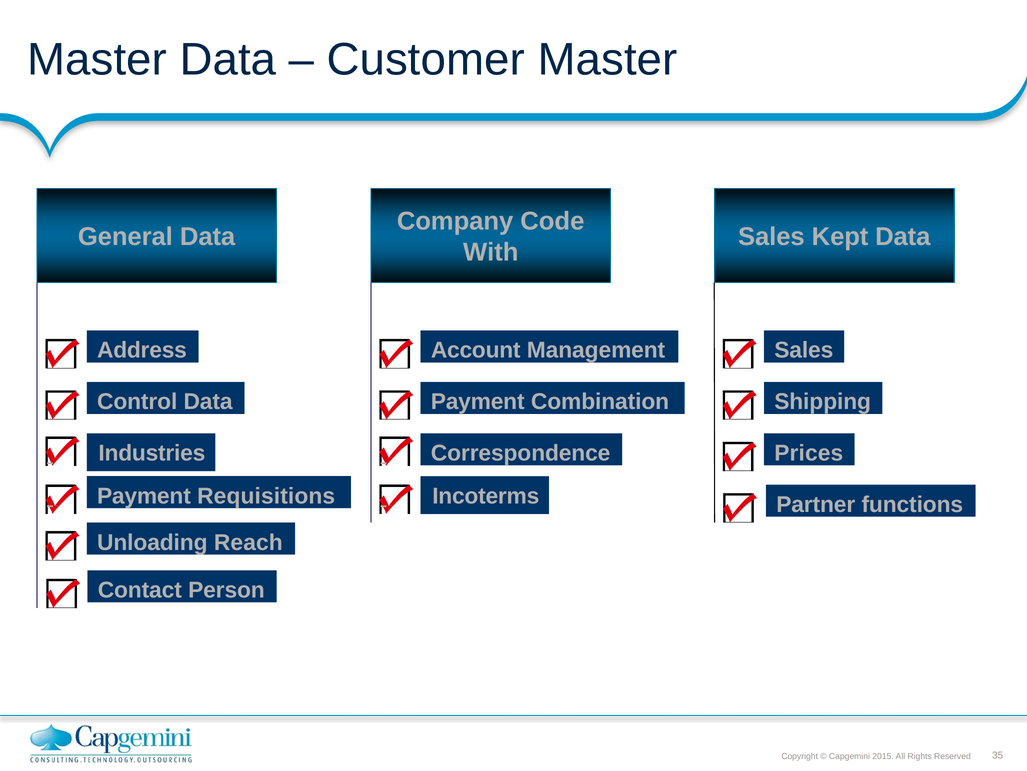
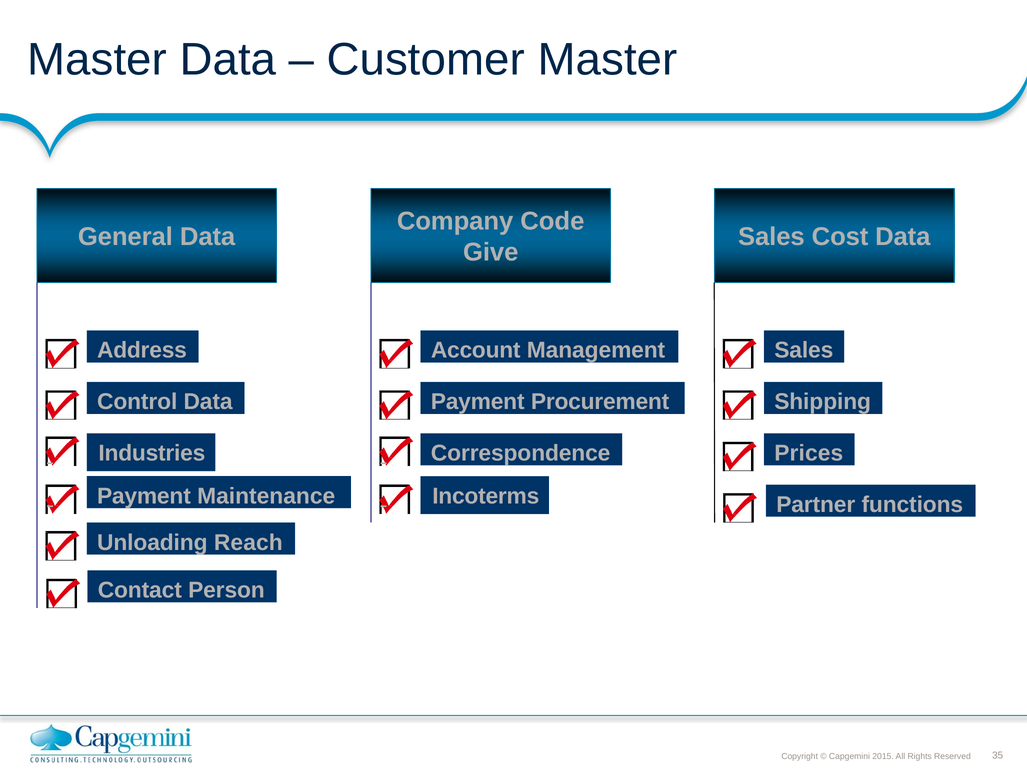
Kept: Kept -> Cost (840, 236)
With: With -> Give (491, 252)
Combination: Combination -> Procurement (600, 401)
Requisitions: Requisitions -> Maintenance (266, 496)
